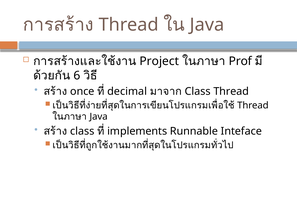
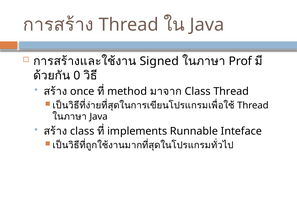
Project: Project -> Signed (159, 61)
6: 6 -> 0 (77, 76)
decimal: decimal -> method (127, 92)
